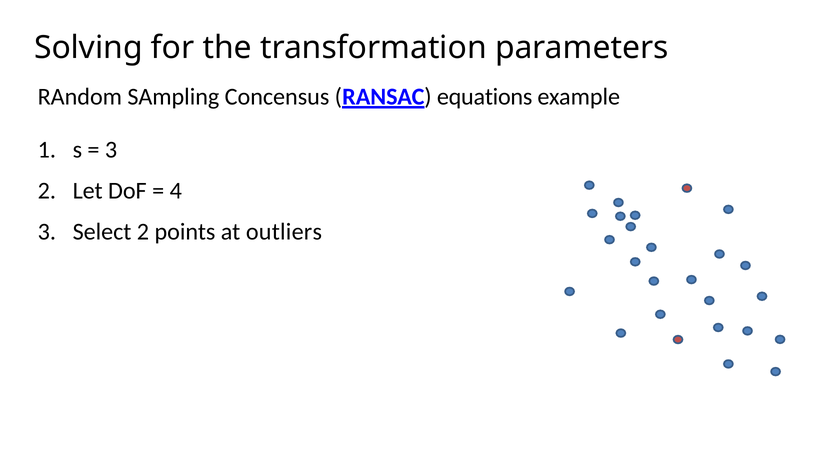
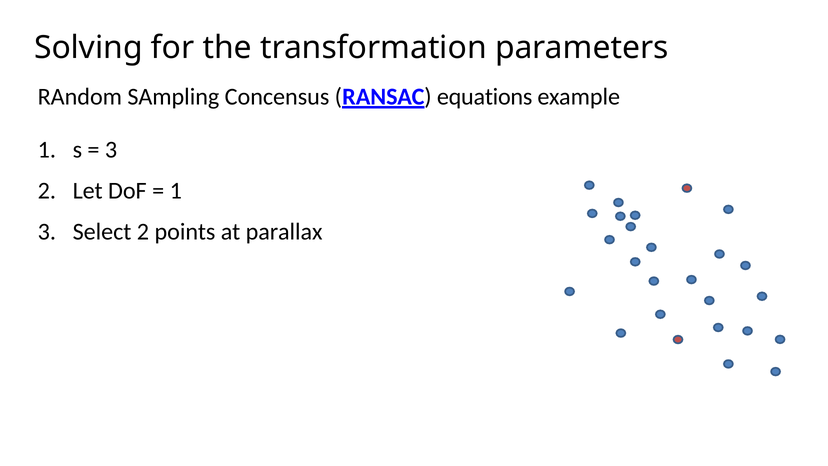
4: 4 -> 1 (176, 191)
outliers: outliers -> parallax (284, 232)
